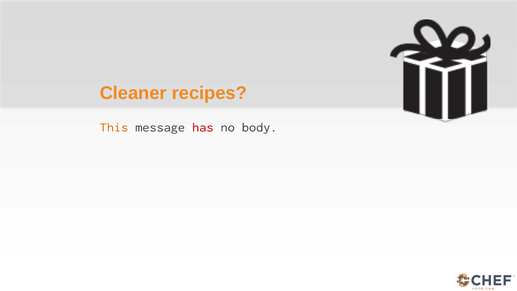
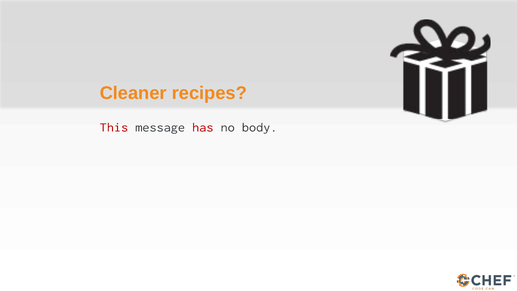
This colour: orange -> red (114, 127)
